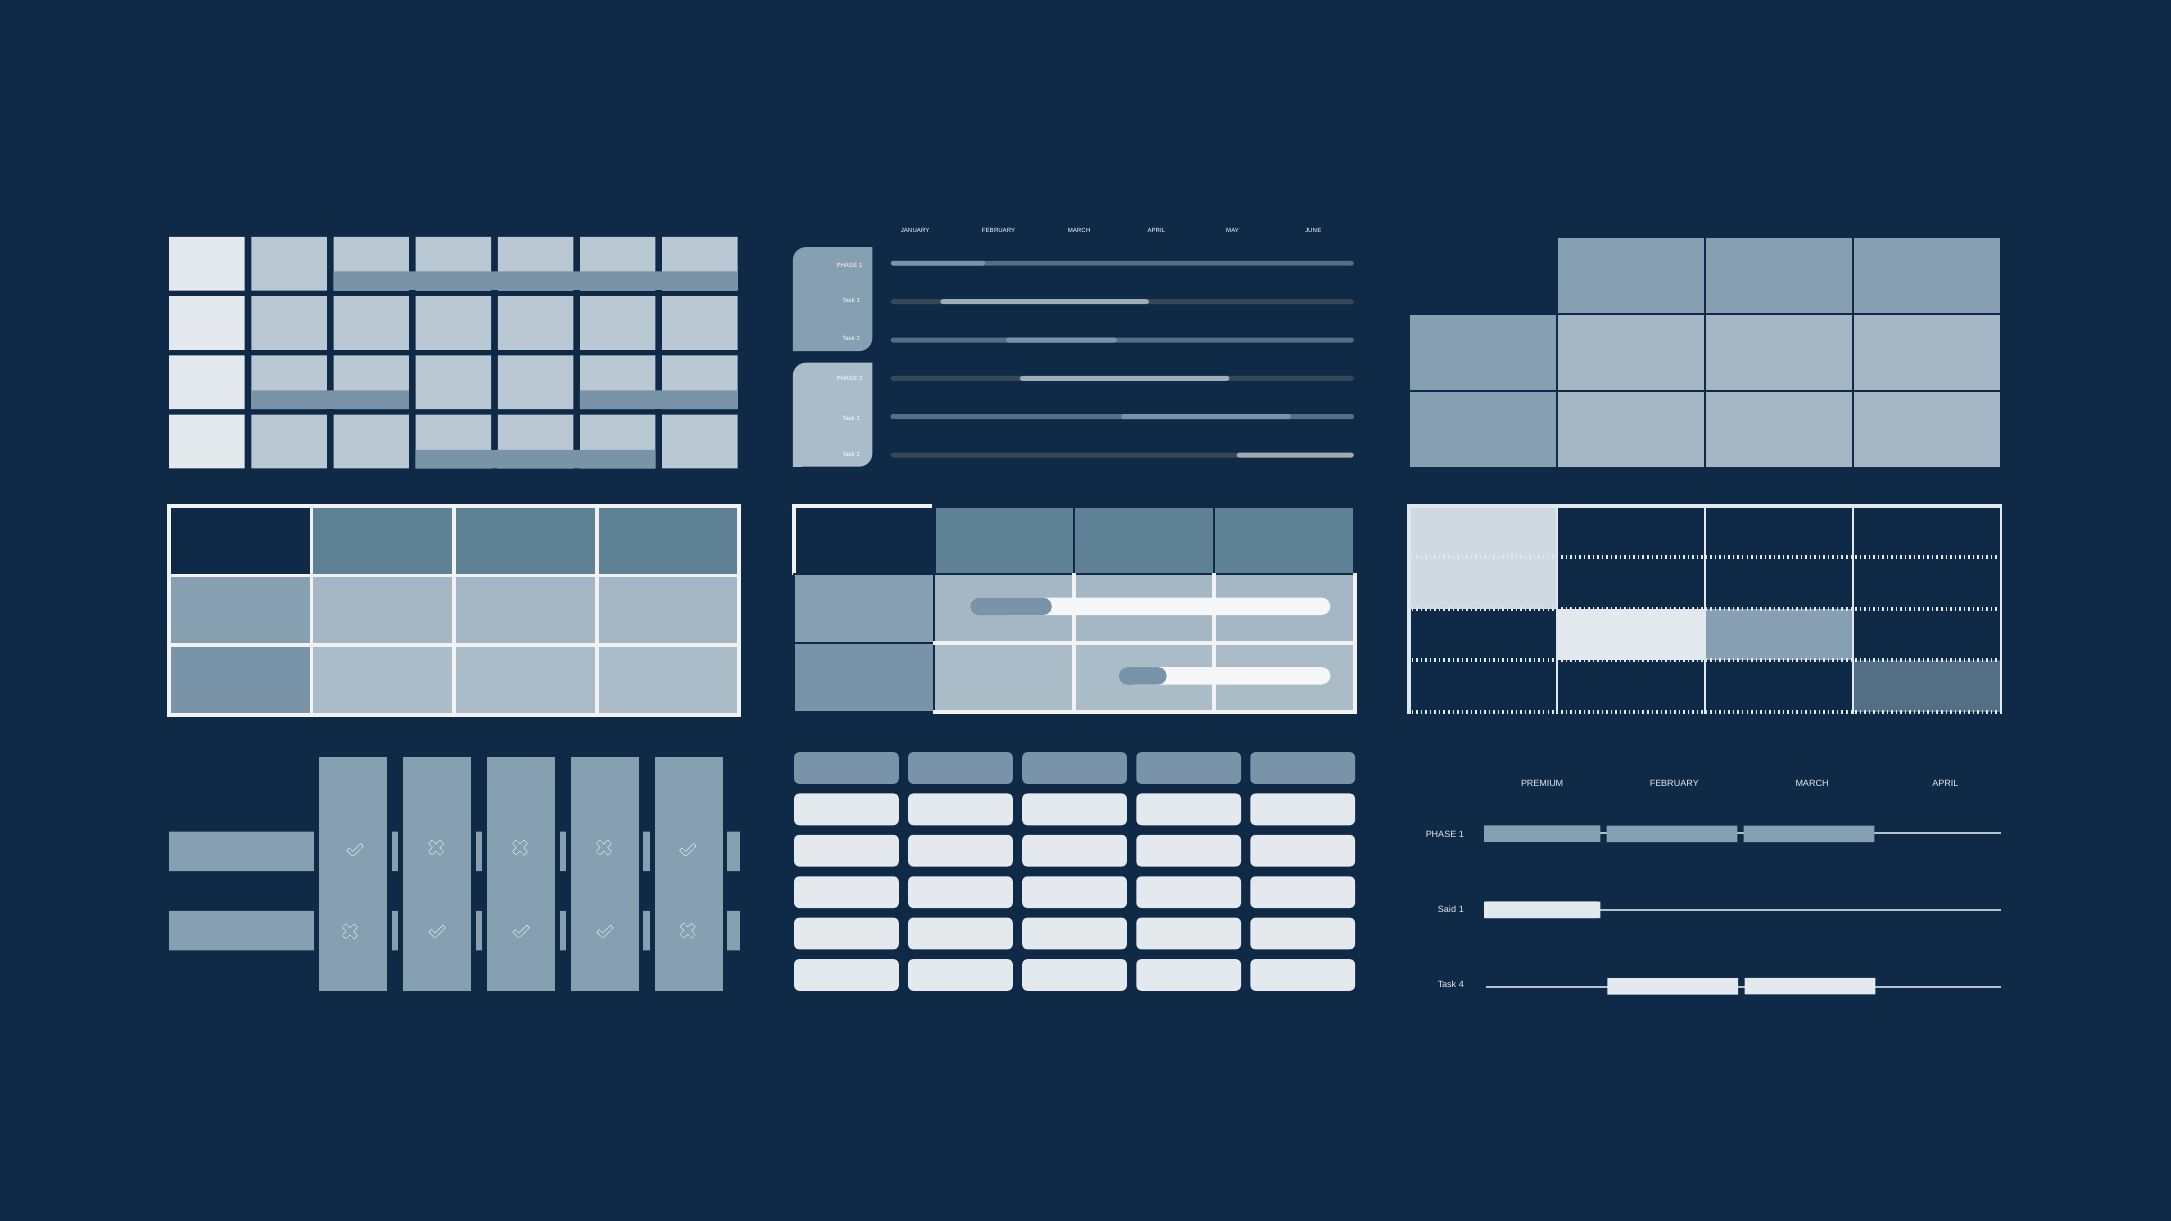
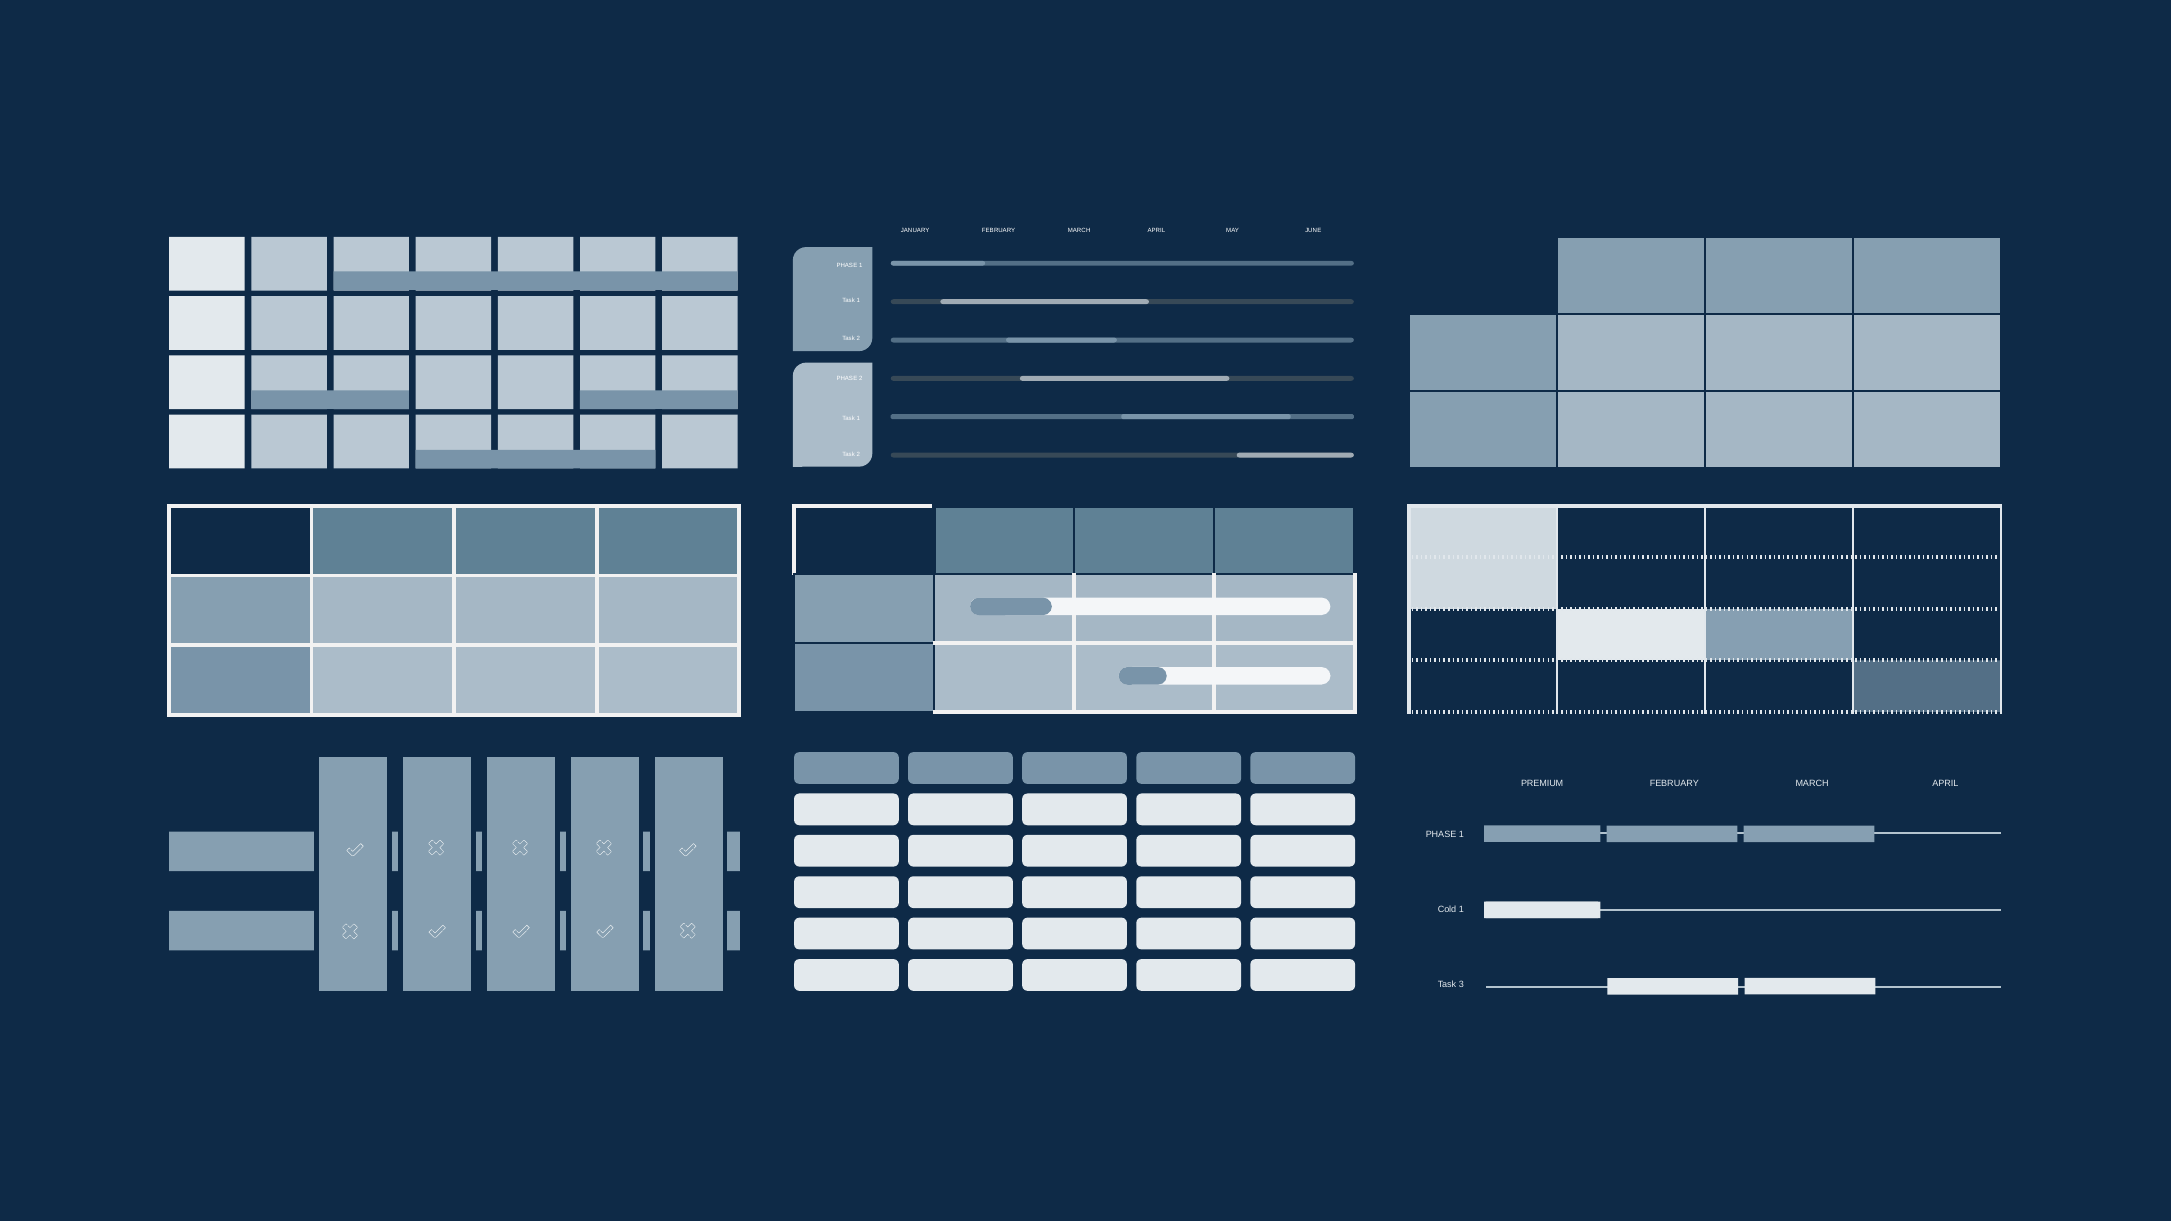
Said: Said -> Cold (1447, 909)
4: 4 -> 3 (1461, 984)
